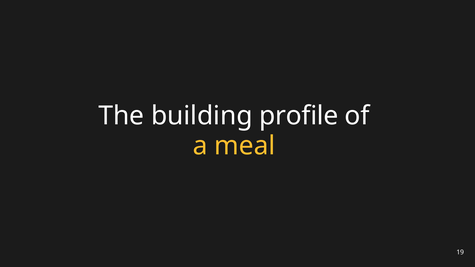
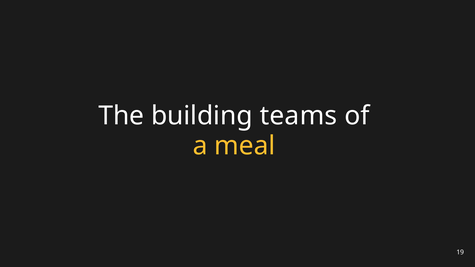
profile: profile -> teams (299, 116)
